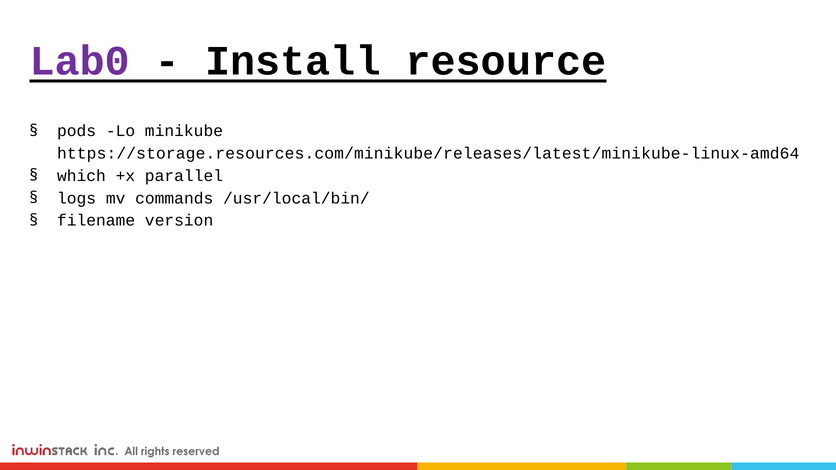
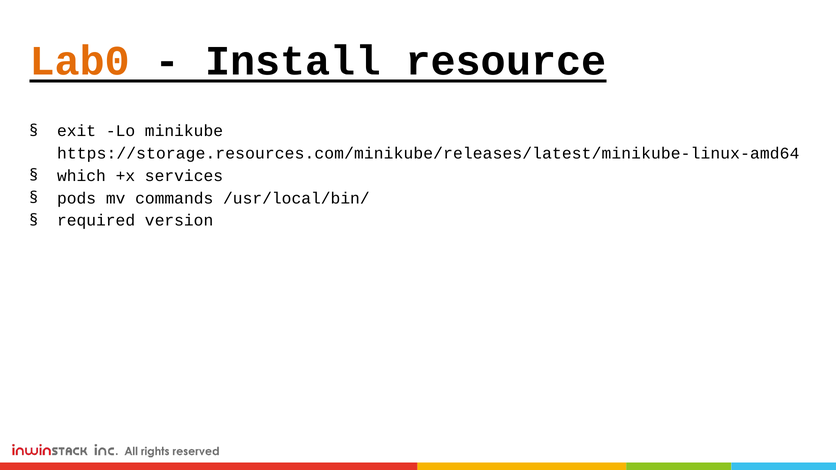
Lab0 colour: purple -> orange (80, 61)
pods: pods -> exit (77, 131)
parallel: parallel -> services (184, 176)
logs: logs -> pods (77, 198)
filename: filename -> required (96, 221)
